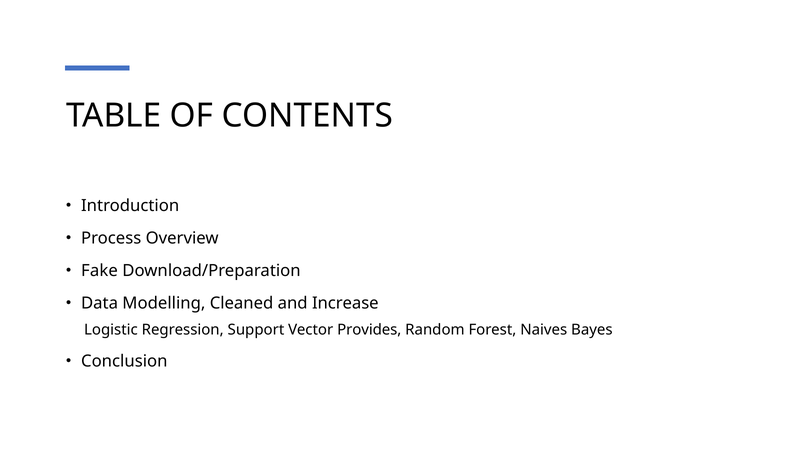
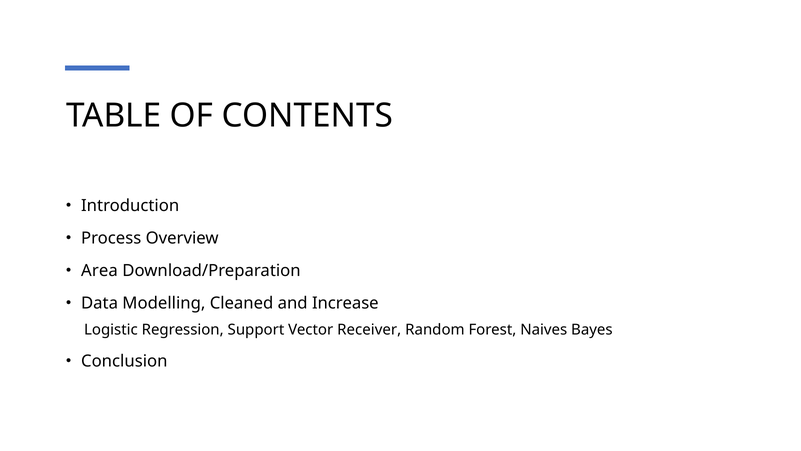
Fake: Fake -> Area (99, 270)
Provides: Provides -> Receiver (369, 330)
